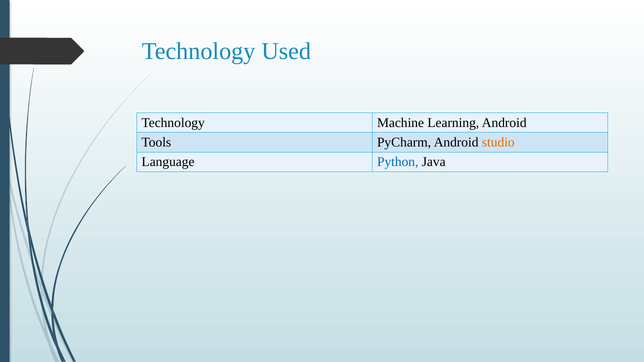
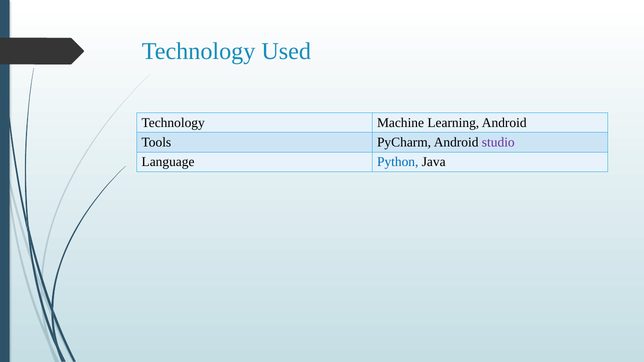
studio colour: orange -> purple (498, 142)
